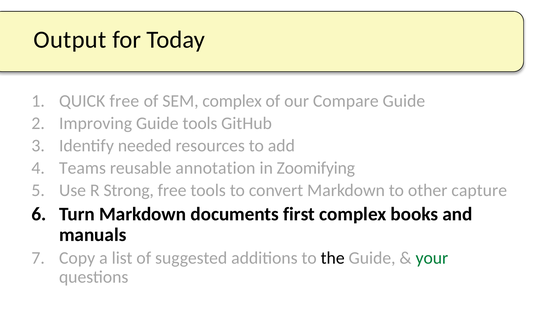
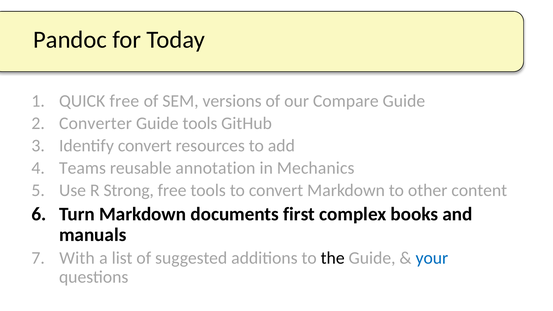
Output: Output -> Pandoc (70, 40)
SEM complex: complex -> versions (232, 101)
Improving: Improving -> Converter (95, 123)
Identify needed: needed -> convert (145, 146)
Zoomifying: Zoomifying -> Mechanics (316, 168)
capture: capture -> content (479, 191)
Copy: Copy -> With (77, 258)
your colour: green -> blue (432, 258)
